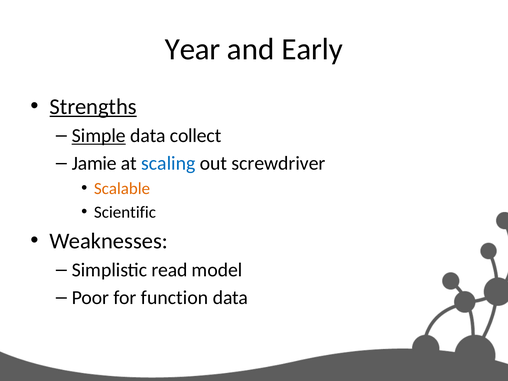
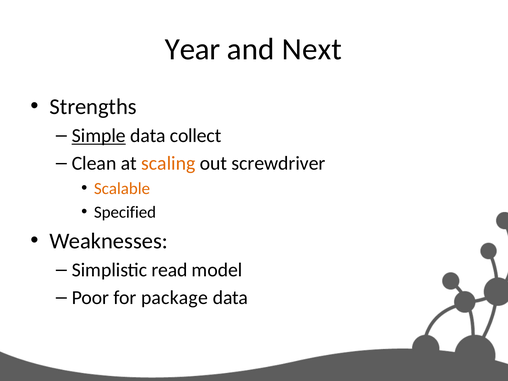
Early: Early -> Next (312, 49)
Strengths underline: present -> none (93, 107)
Jamie: Jamie -> Clean (94, 163)
scaling colour: blue -> orange (168, 163)
Scientific: Scientific -> Specified (125, 212)
function: function -> package (175, 298)
